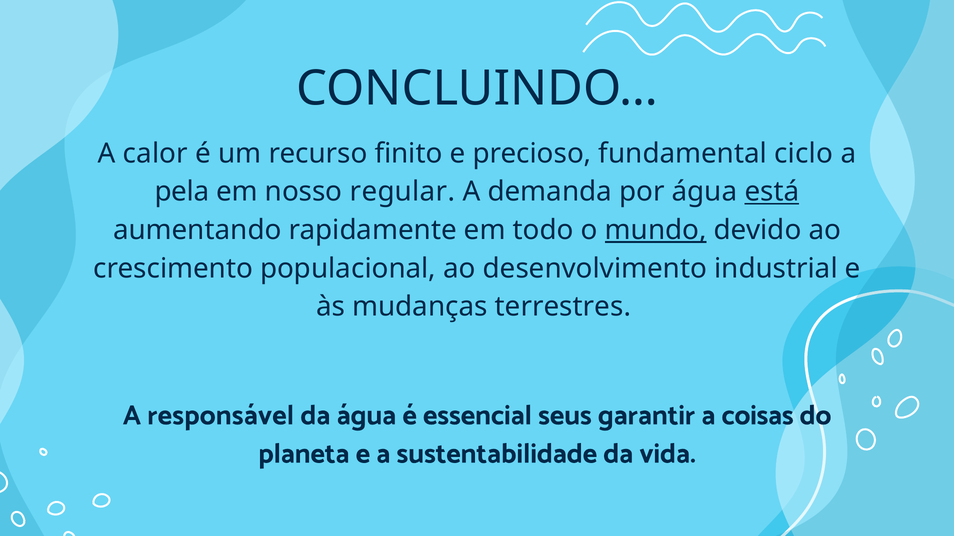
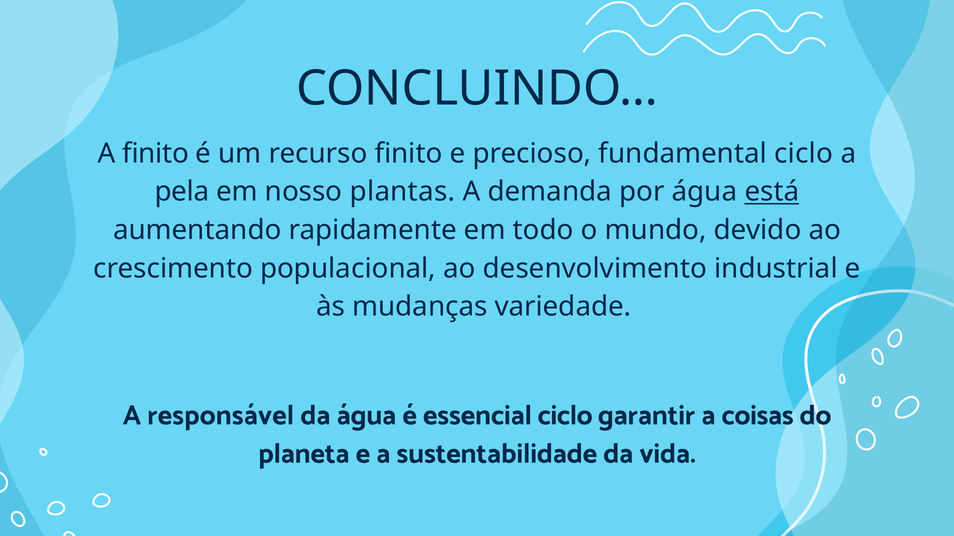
A calor: calor -> finito (156, 154)
regular: regular -> plantas (402, 192)
mundo underline: present -> none (656, 230)
terrestres: terrestres -> variedade (563, 307)
essencial seus: seus -> ciclo (565, 416)
